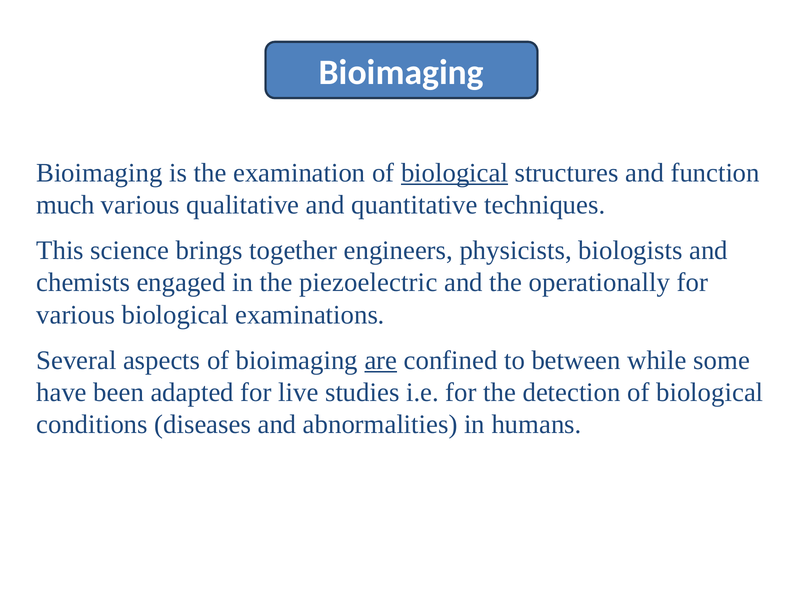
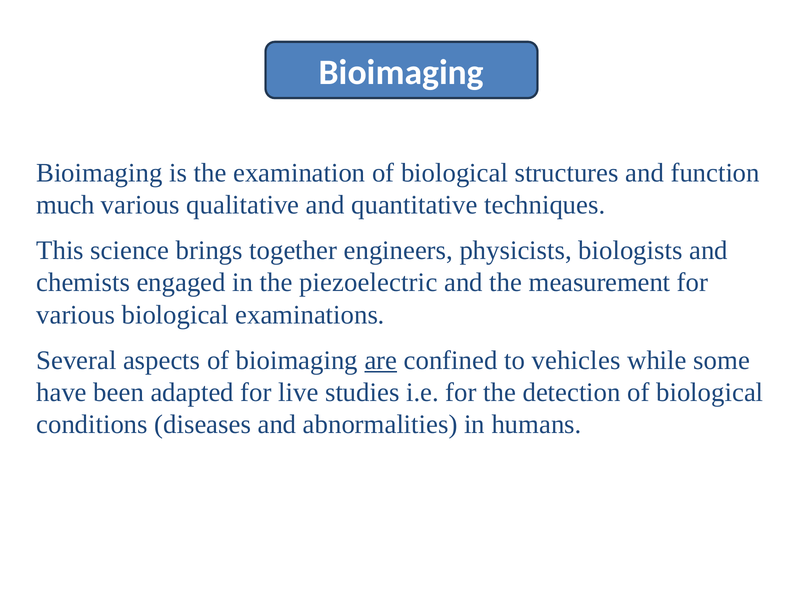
biological underline: present -> none (455, 173)
operationally: operationally -> measurement (600, 283)
between: between -> vehicles (576, 360)
